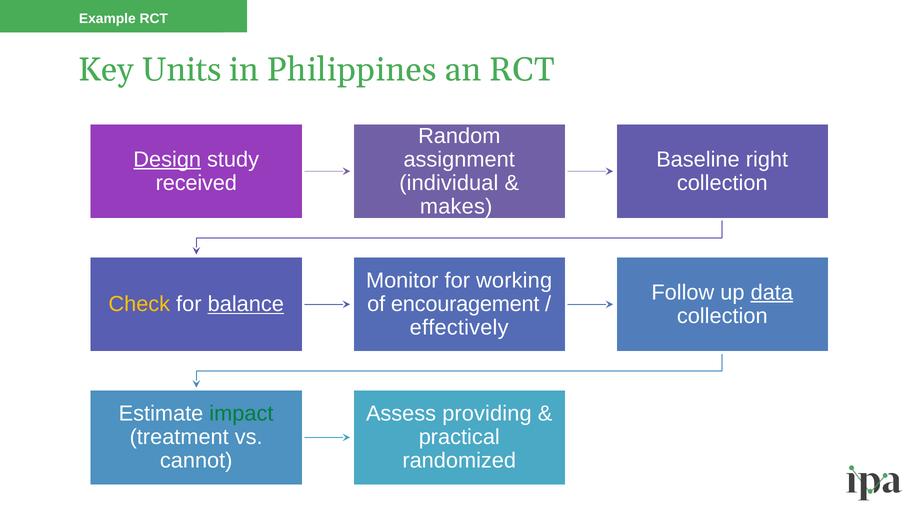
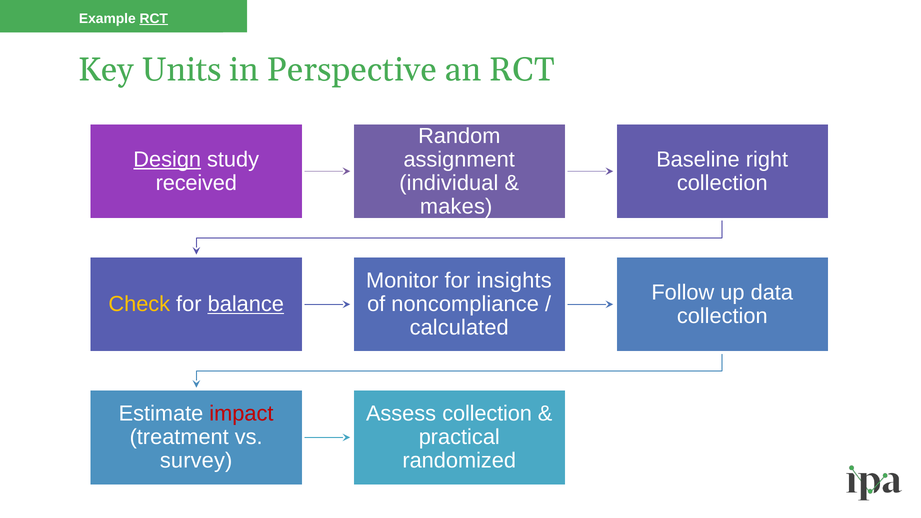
RCT underline: none -> present (154, 18)
Philippines: Philippines -> Perspective (352, 70)
working: working -> insights (514, 281)
data underline: present -> none (772, 293)
encouragement: encouragement -> noncompliance (465, 304)
effectively: effectively -> calculated (459, 328)
impact colour: green -> red (241, 414)
Assess providing: providing -> collection (487, 414)
cannot: cannot -> survey (196, 461)
